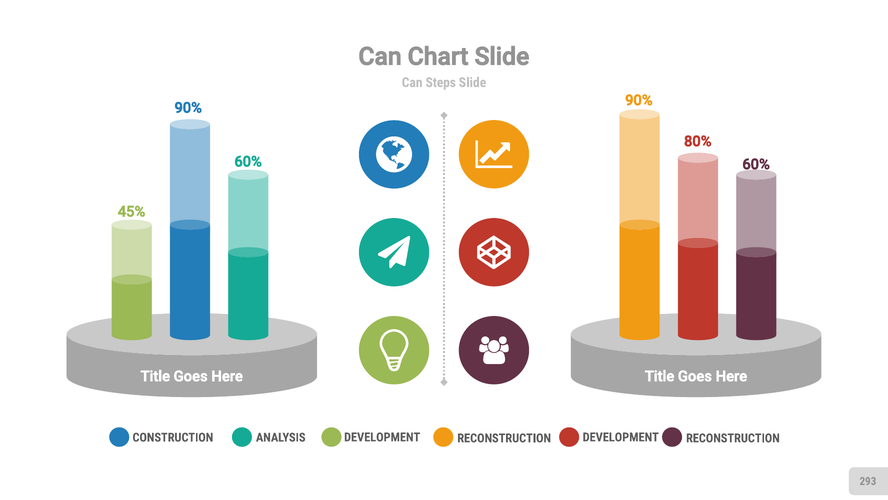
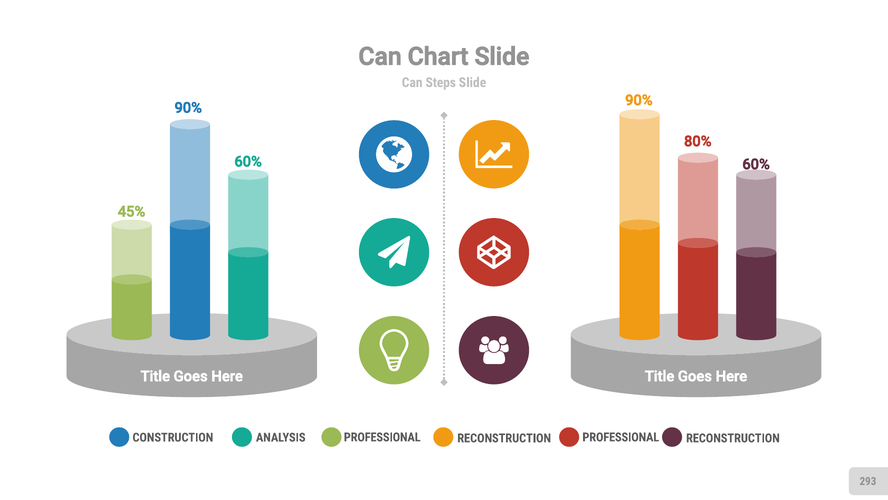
DEVELOPMENT: DEVELOPMENT -> PROFESSIONAL (621, 437)
ANALYSIS DEVELOPMENT: DEVELOPMENT -> PROFESSIONAL (382, 437)
